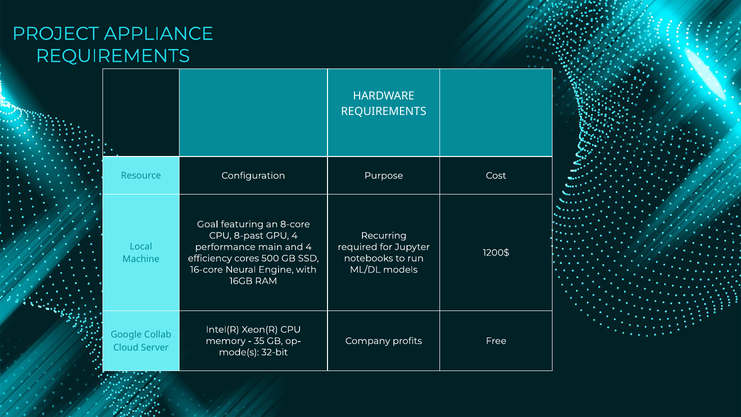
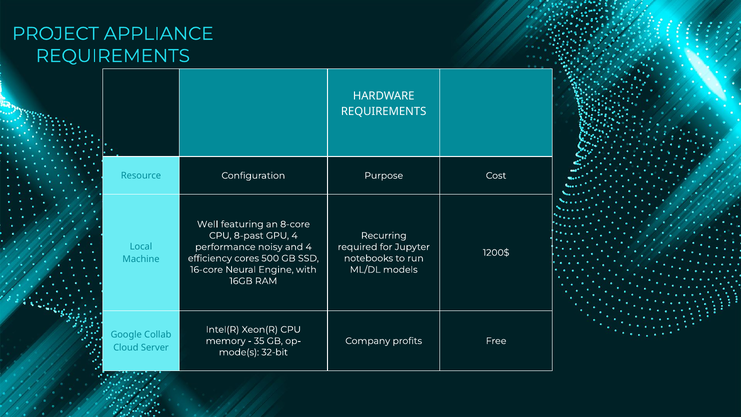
Goal: Goal -> Well (208, 224)
main: main -> noisy (270, 247)
